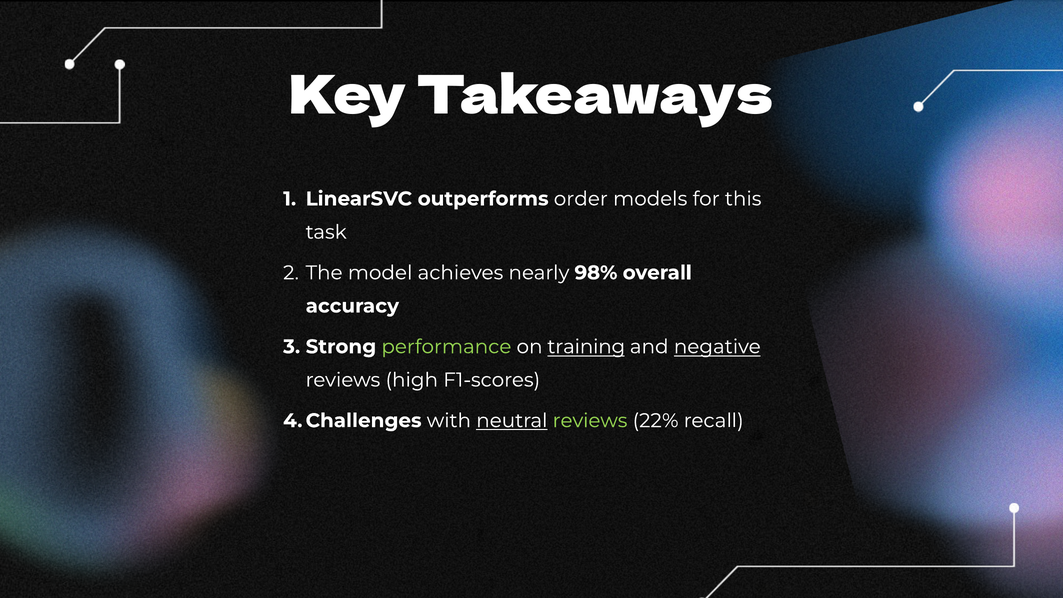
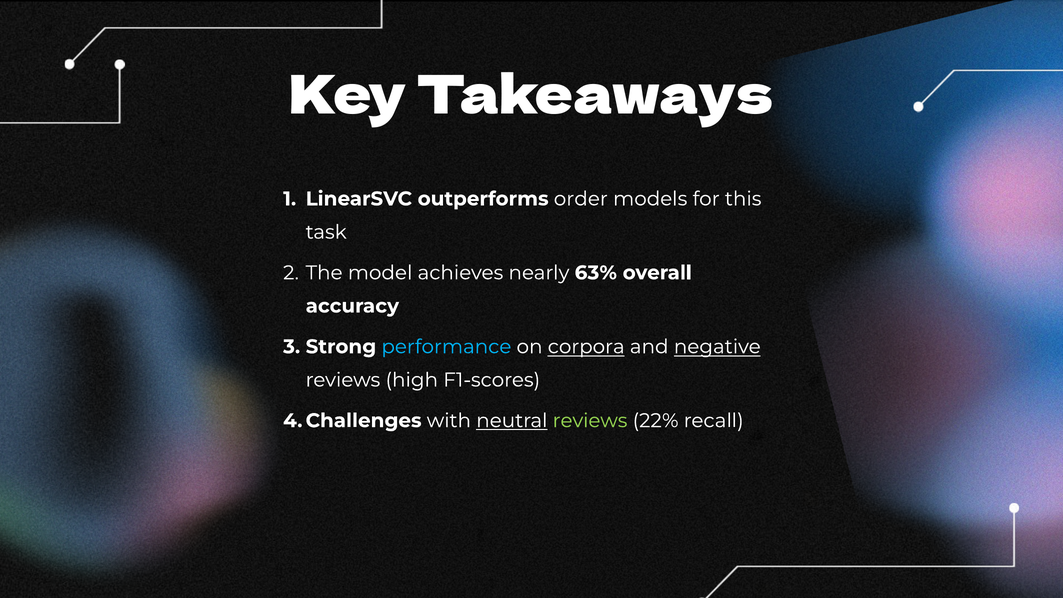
98%: 98% -> 63% (596, 273)
performance colour: light green -> light blue (446, 347)
training: training -> corpora (586, 347)
